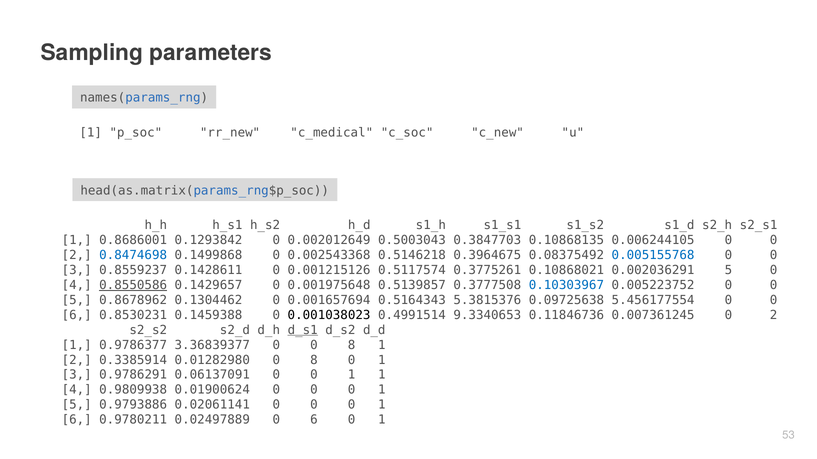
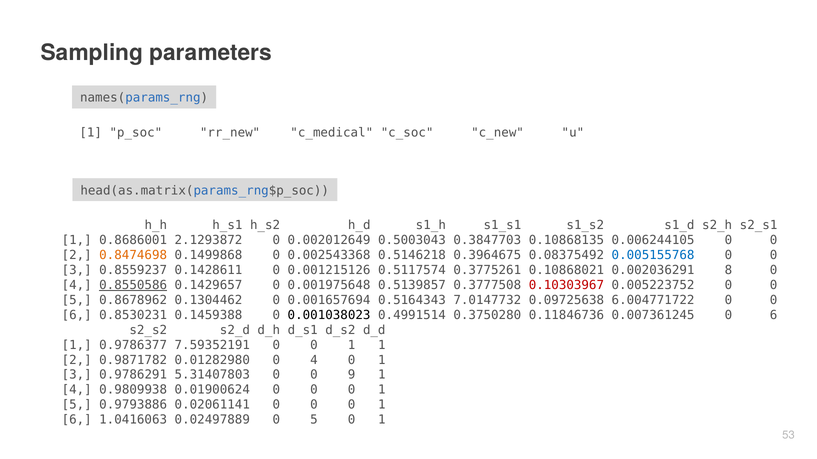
0.1293842: 0.1293842 -> 2.1293872 (208, 240)
0.8474698 colour: blue -> orange (133, 255)
0.002036291 5: 5 -> 8 (728, 270)
0.10303967 colour: blue -> red (566, 285)
5.3815376: 5.3815376 -> 7.0147732 (487, 300)
5.456177554: 5.456177554 -> 6.004771722 (653, 300)
9.3340653: 9.3340653 -> 0.3750280 (487, 315)
0.007361245 0 2: 2 -> 6 (774, 315)
d_s1 underline: present -> none (303, 330)
3.36839377: 3.36839377 -> 7.59352191 (212, 345)
8: 8 -> 1 (352, 345)
0.3385914: 0.3385914 -> 0.9871782 (133, 360)
0.01282980 0 8: 8 -> 4 (314, 360)
0.06137091: 0.06137091 -> 5.31407803 (212, 375)
1: 1 -> 9 (352, 375)
0.9780211: 0.9780211 -> 1.0416063 (133, 420)
0.02497889 0 6: 6 -> 5 (314, 420)
